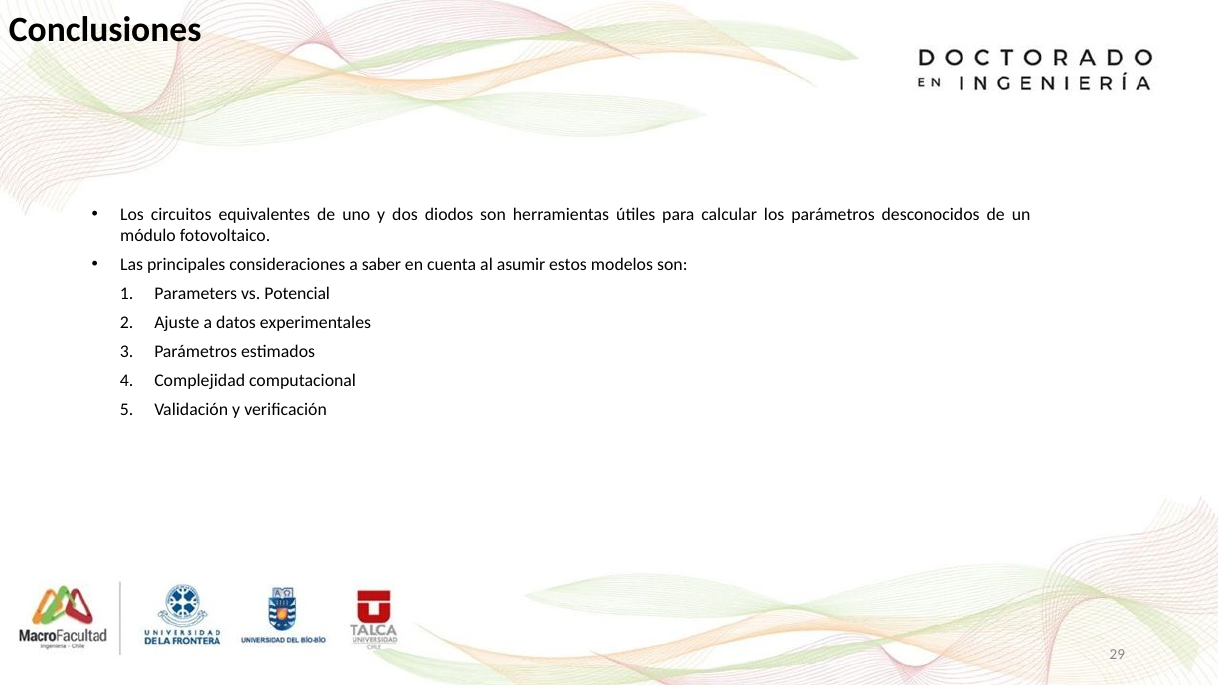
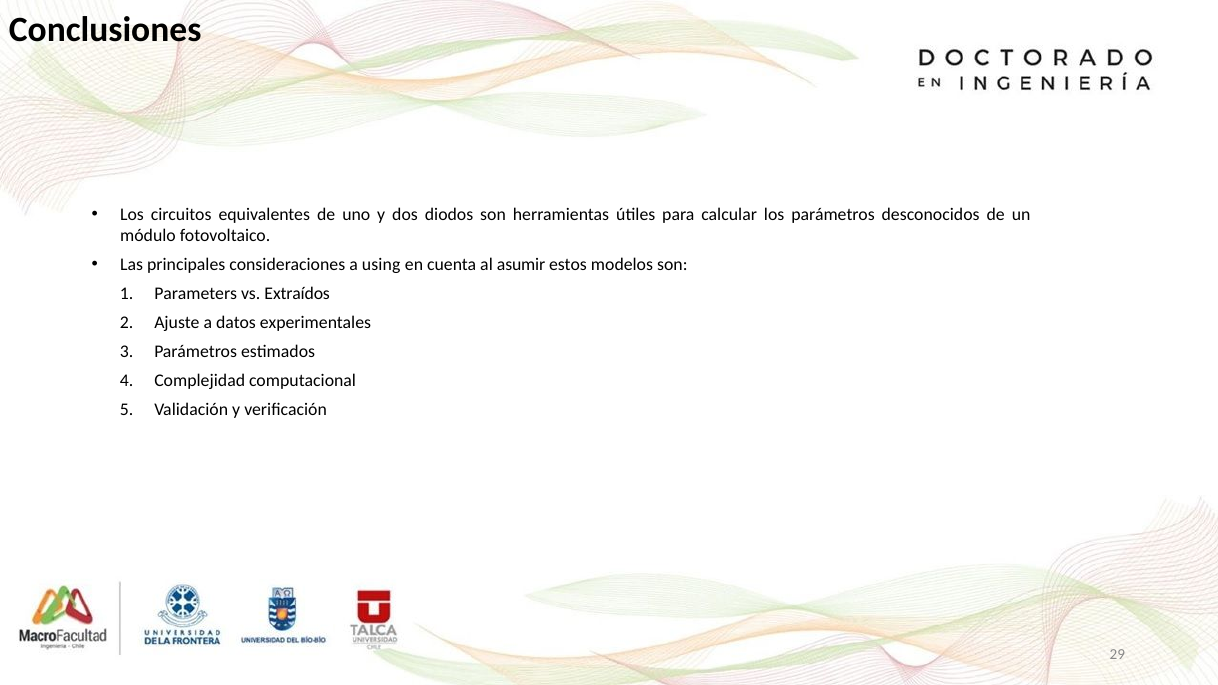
saber: saber -> using (381, 265)
Potencial: Potencial -> Extraídos (297, 294)
